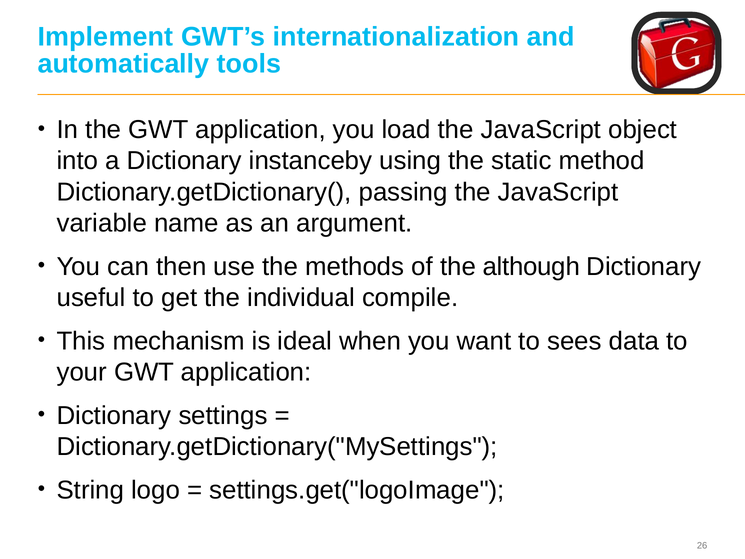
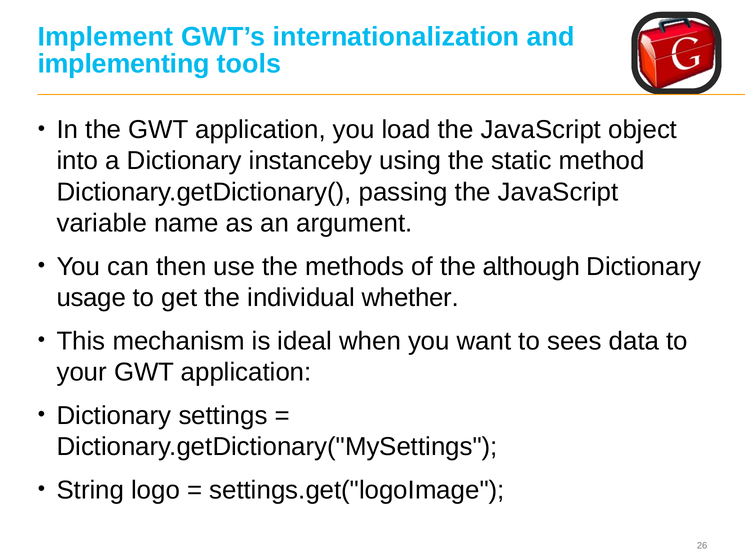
automatically: automatically -> implementing (124, 64)
useful: useful -> usage (91, 297)
compile: compile -> whether (410, 297)
